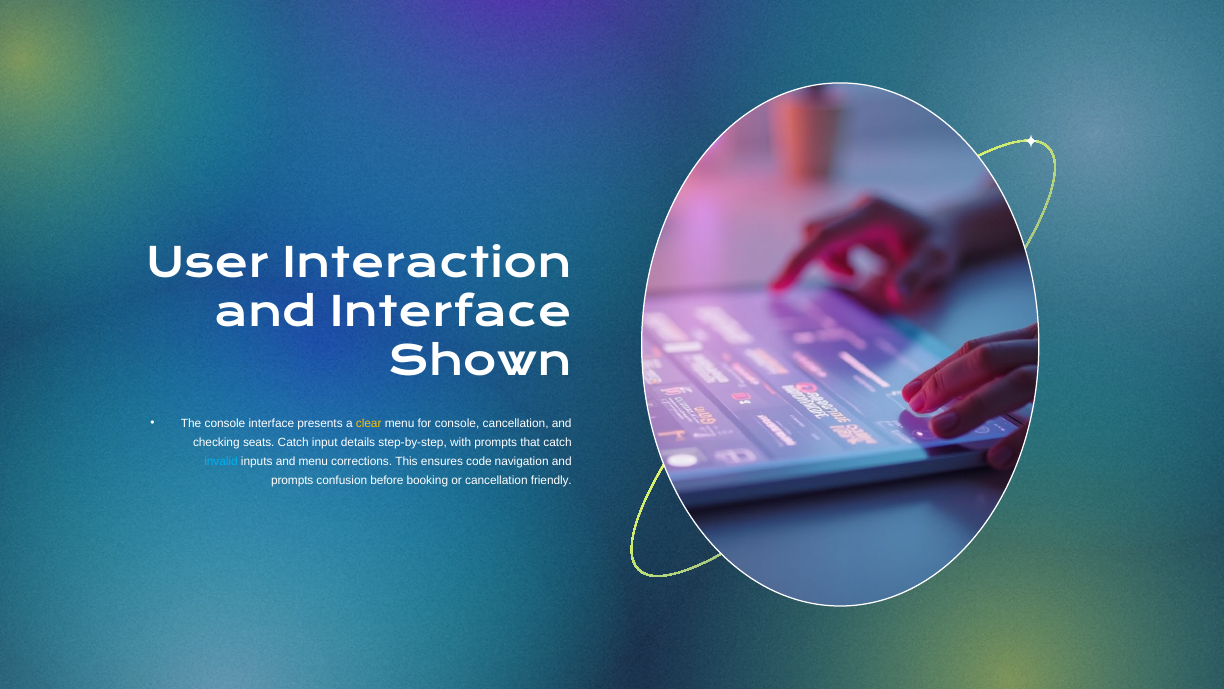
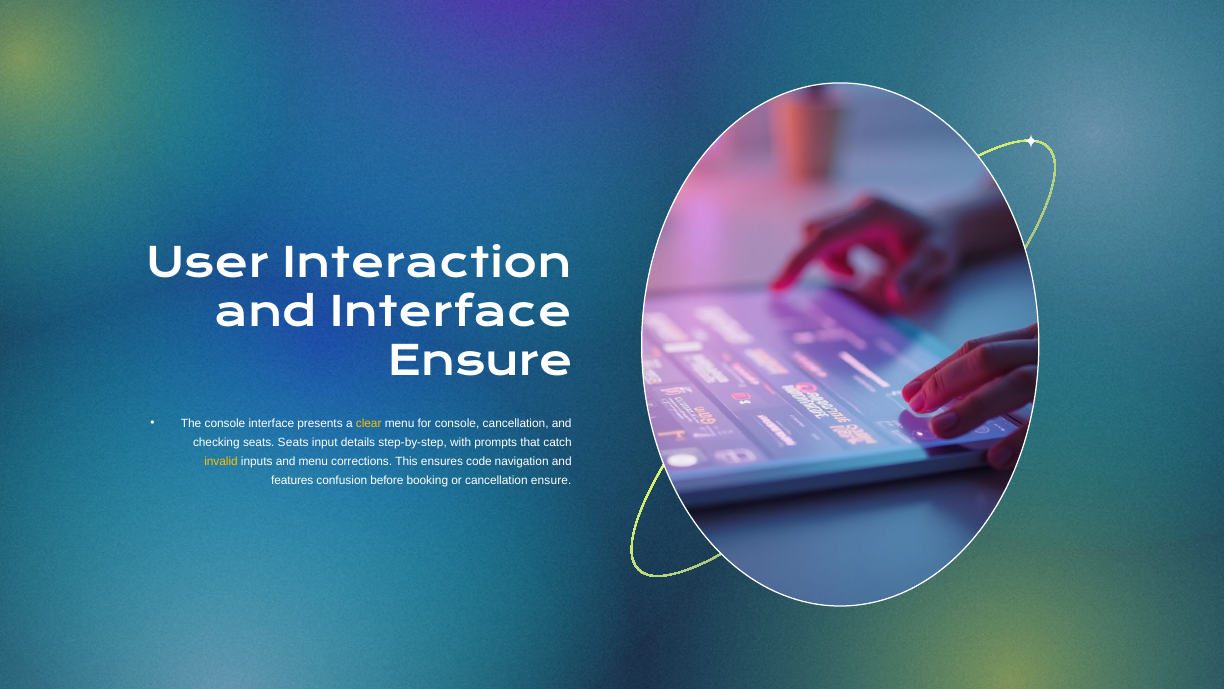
Shown: Shown -> Ensure (480, 361)
seats Catch: Catch -> Seats (293, 442)
invalid colour: light blue -> yellow (221, 461)
prompts: prompts -> features (292, 481)
cancellation friendly: friendly -> ensure (551, 481)
